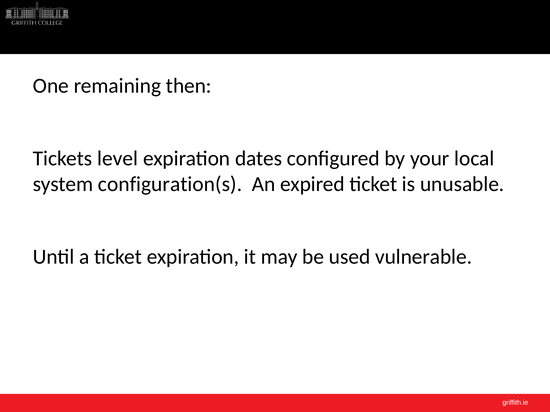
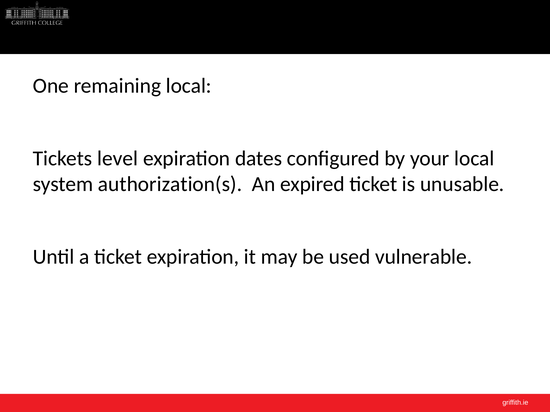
remaining then: then -> local (189, 86)
configuration(s: configuration(s -> authorization(s (170, 184)
